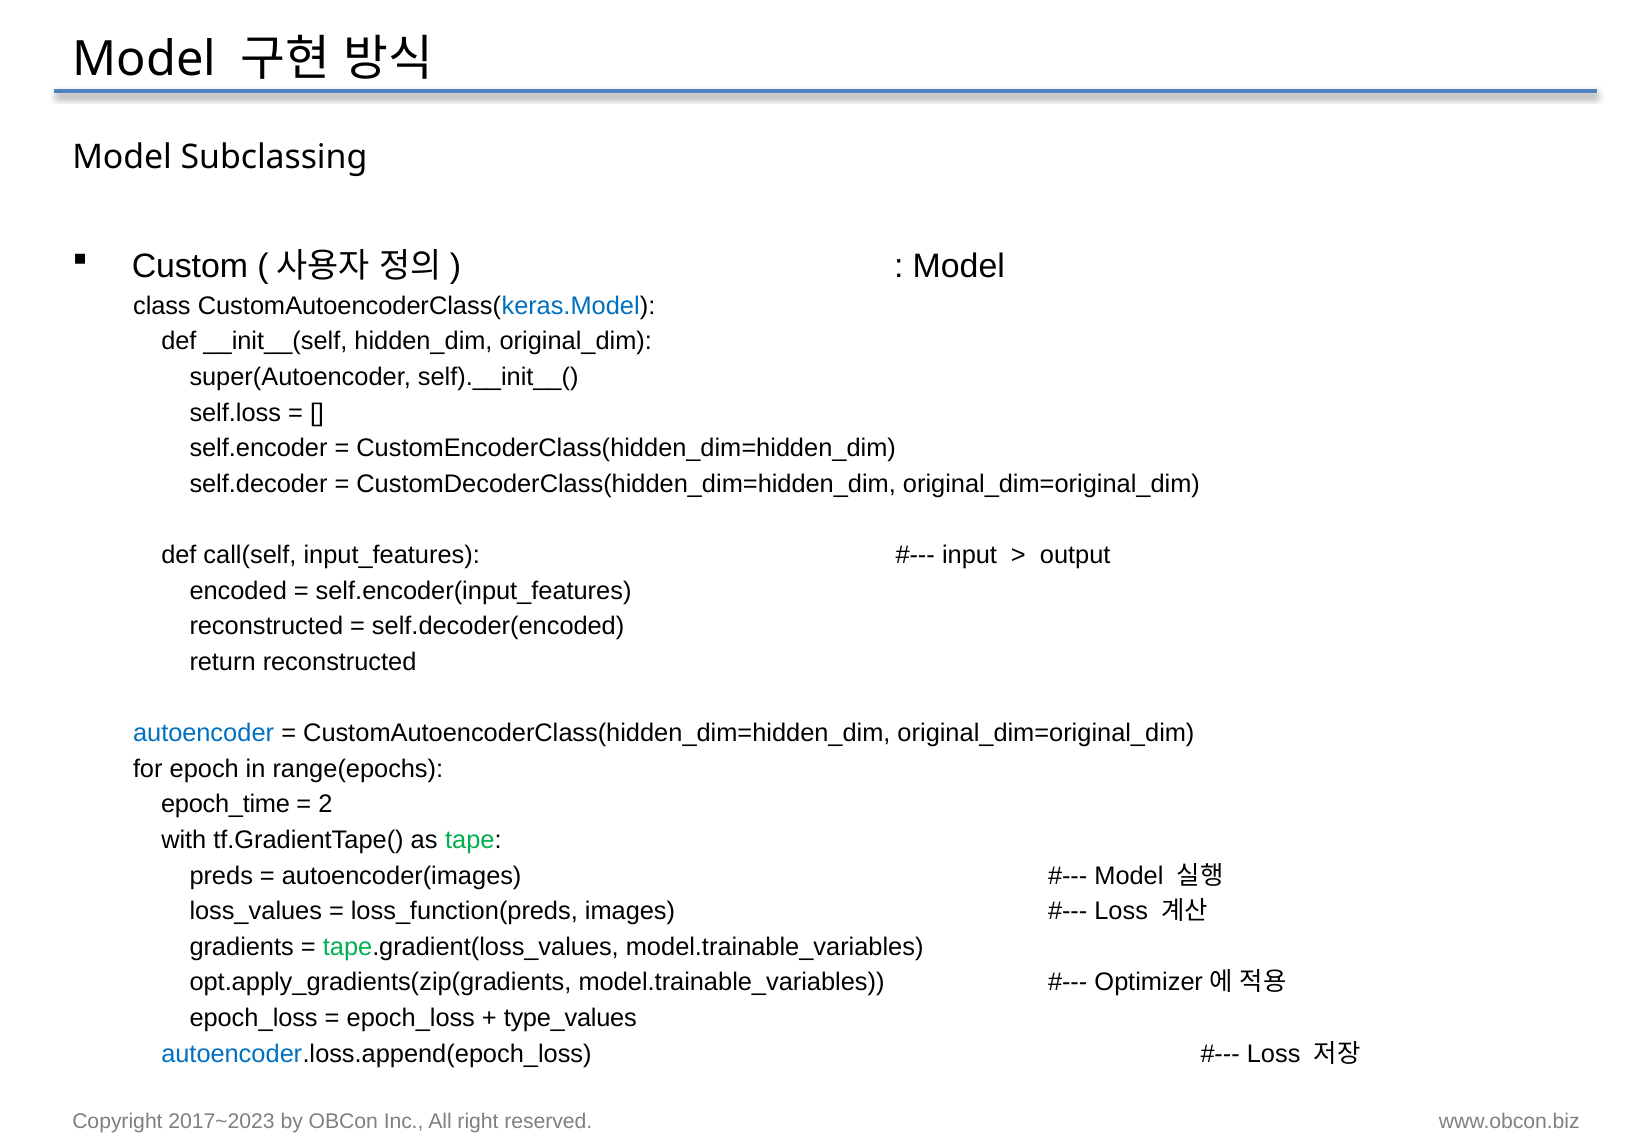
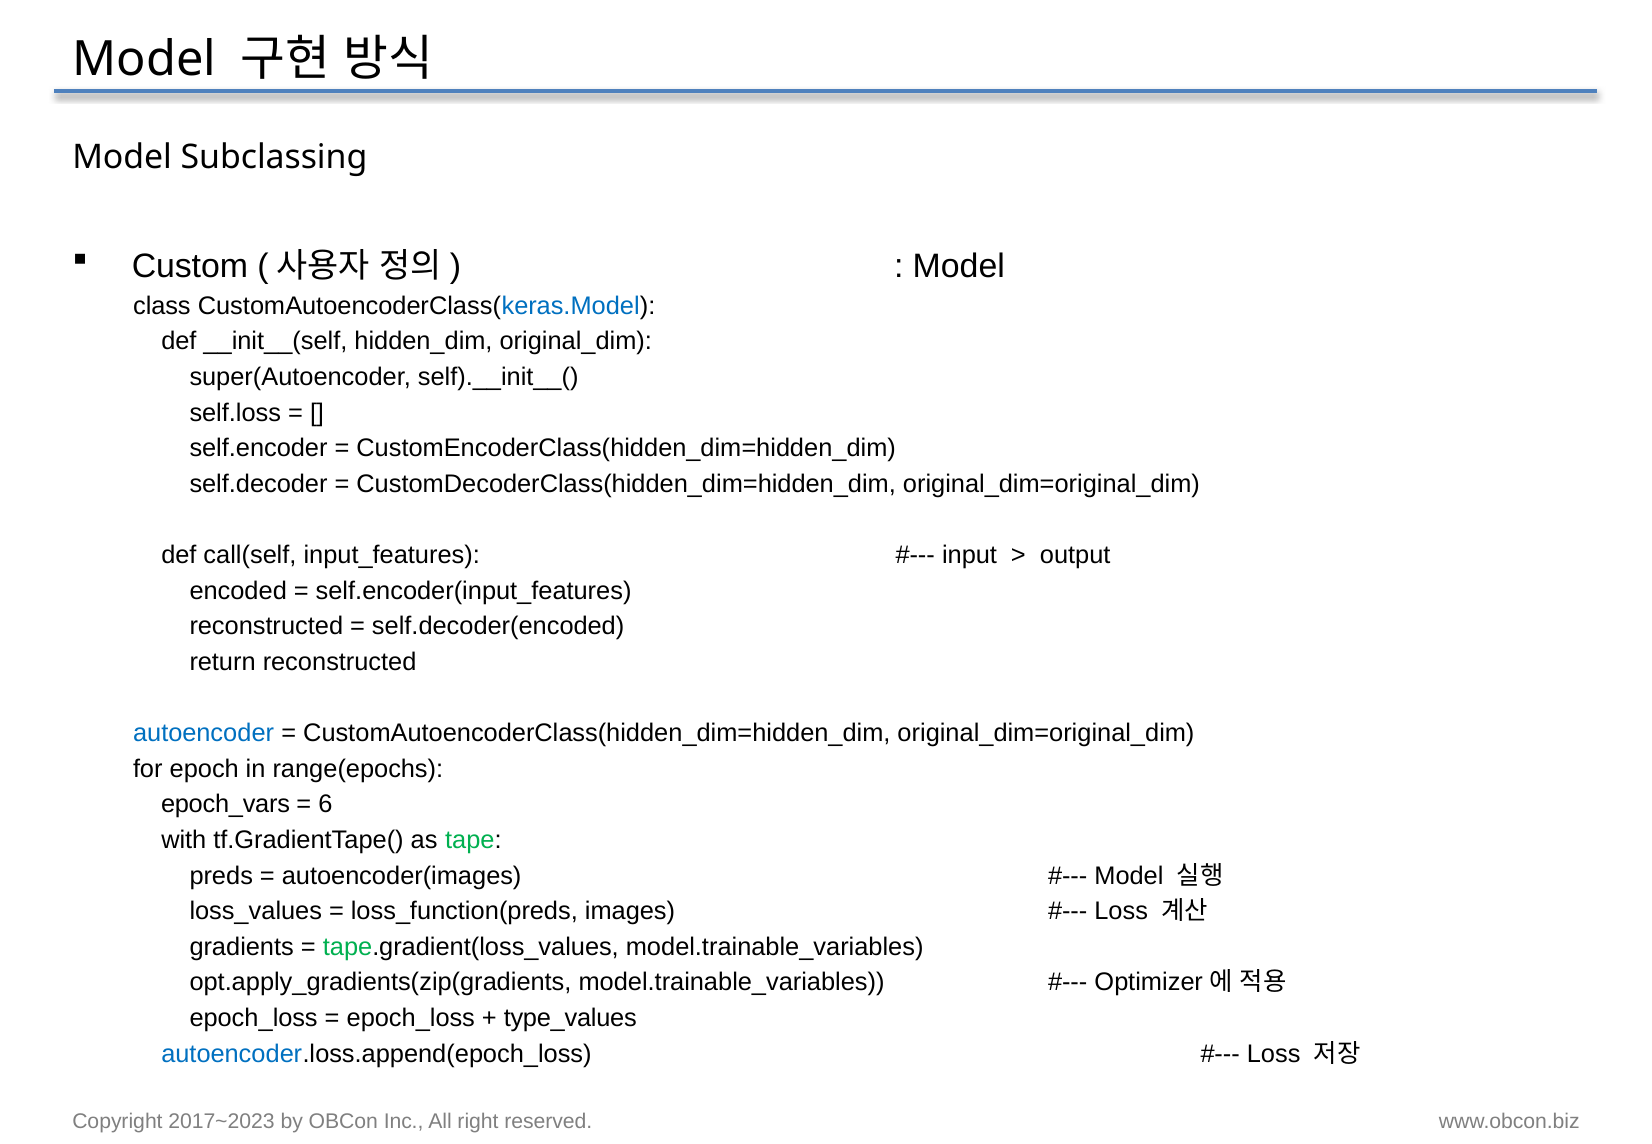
epoch_time: epoch_time -> epoch_vars (226, 804)
2: 2 -> 6 (325, 804)
